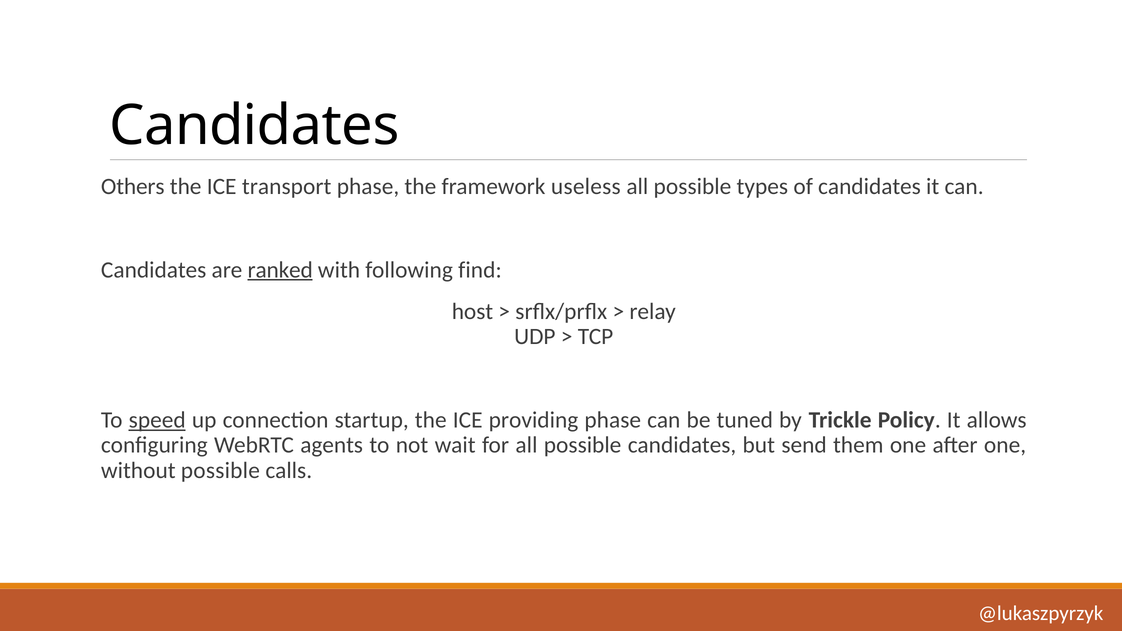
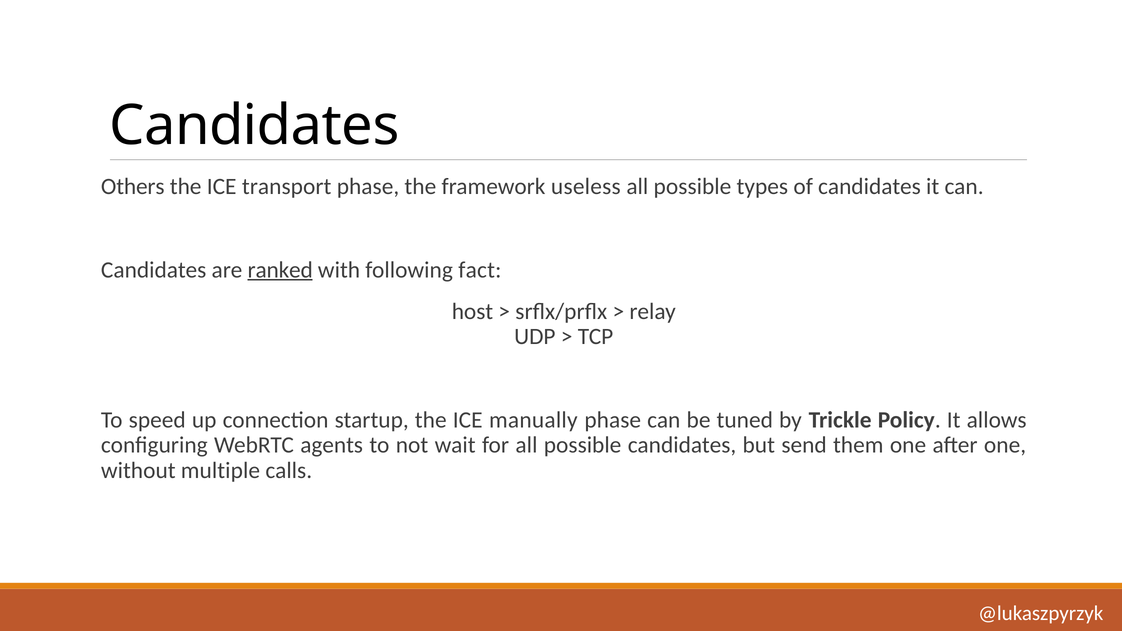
find: find -> fact (480, 270)
speed underline: present -> none (157, 420)
providing: providing -> manually (533, 420)
without possible: possible -> multiple (220, 471)
